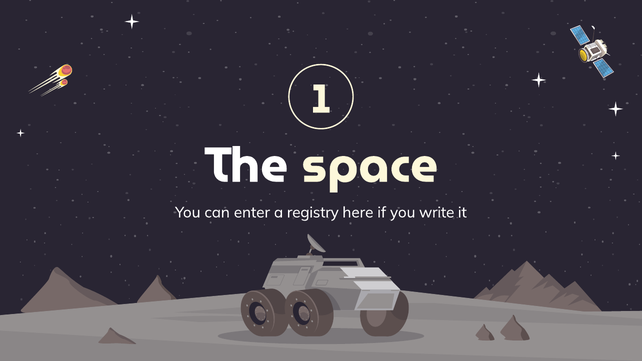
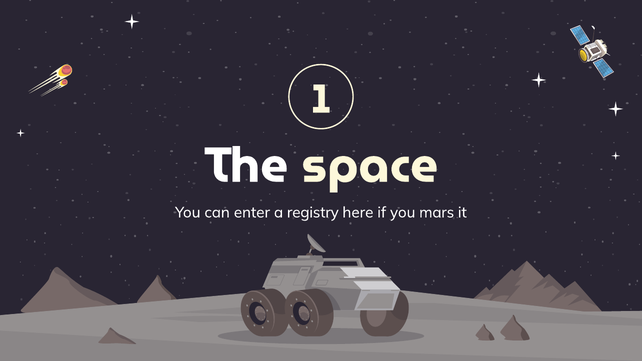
write: write -> mars (437, 213)
